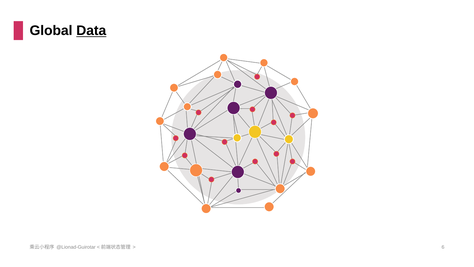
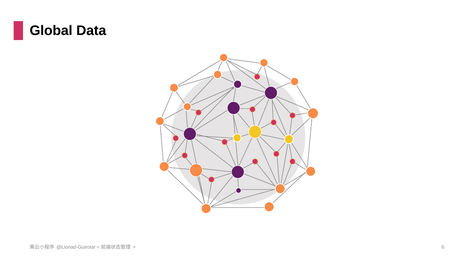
Data underline: present -> none (91, 31)
